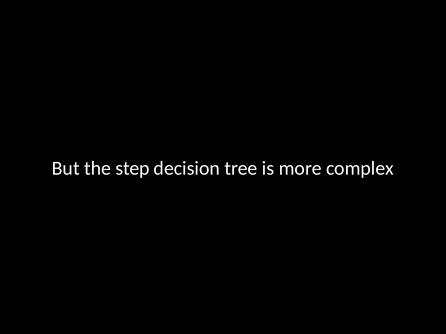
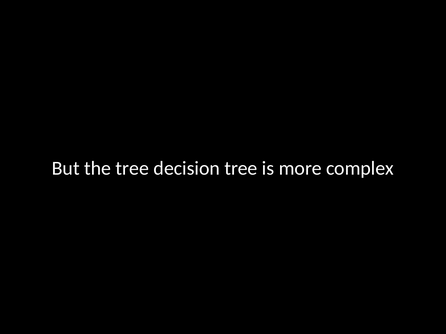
the step: step -> tree (132, 169)
